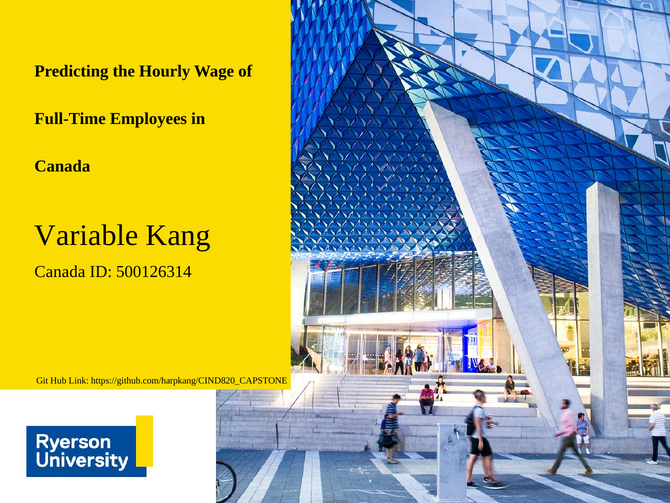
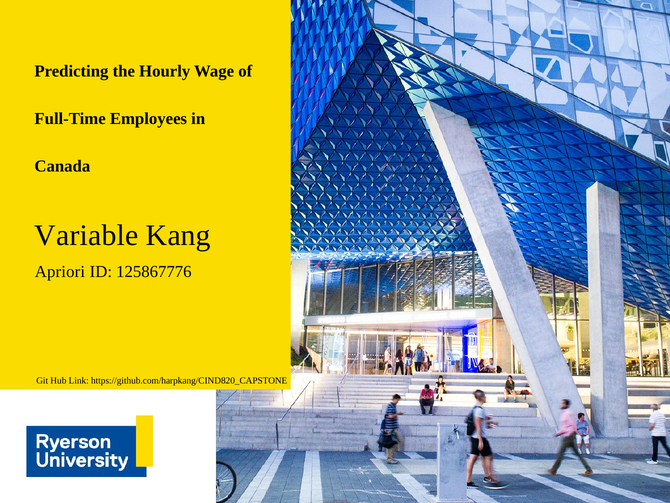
Canada: Canada -> Apriori (60, 271)
500126314: 500126314 -> 125867776 (154, 271)
